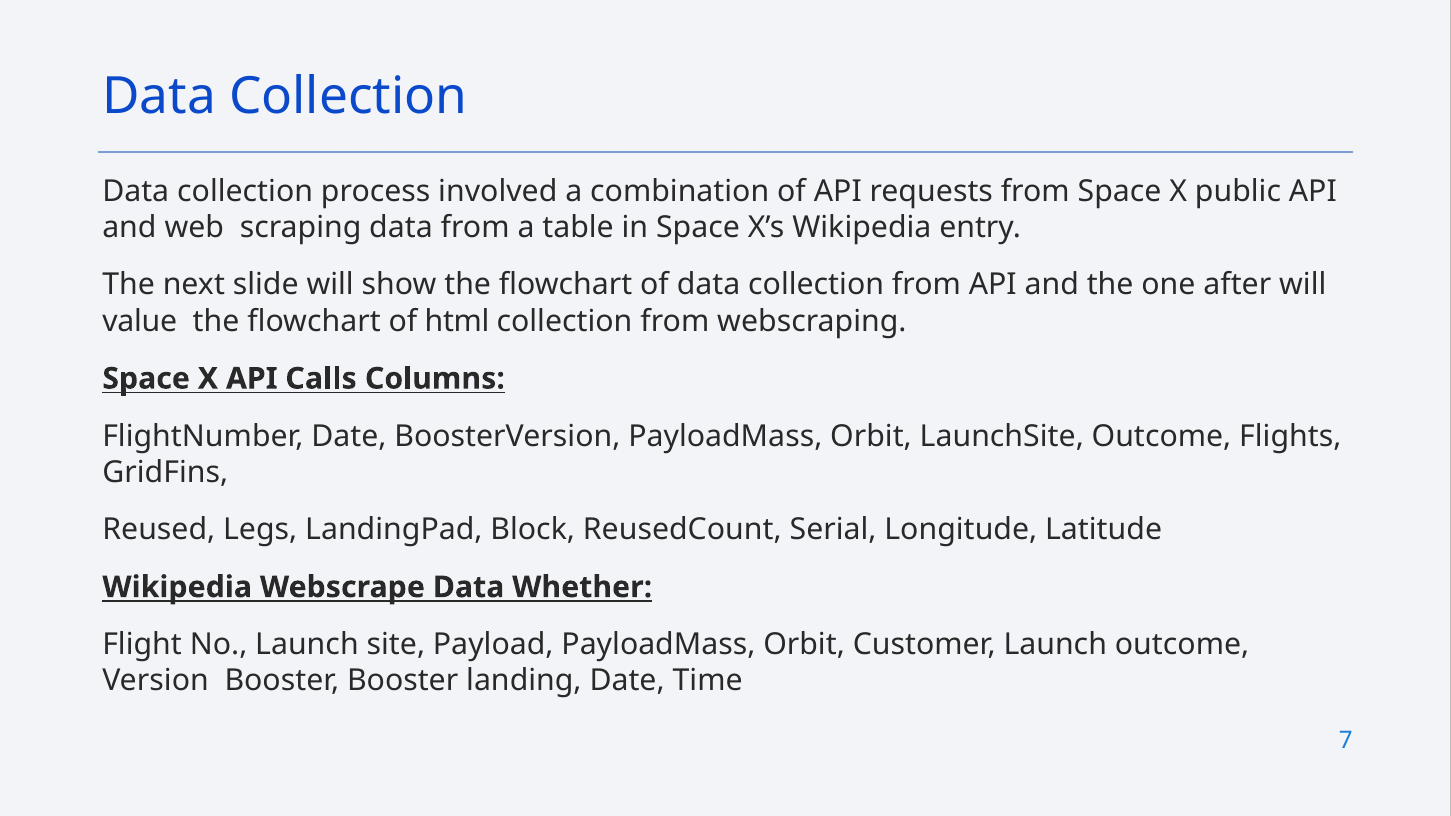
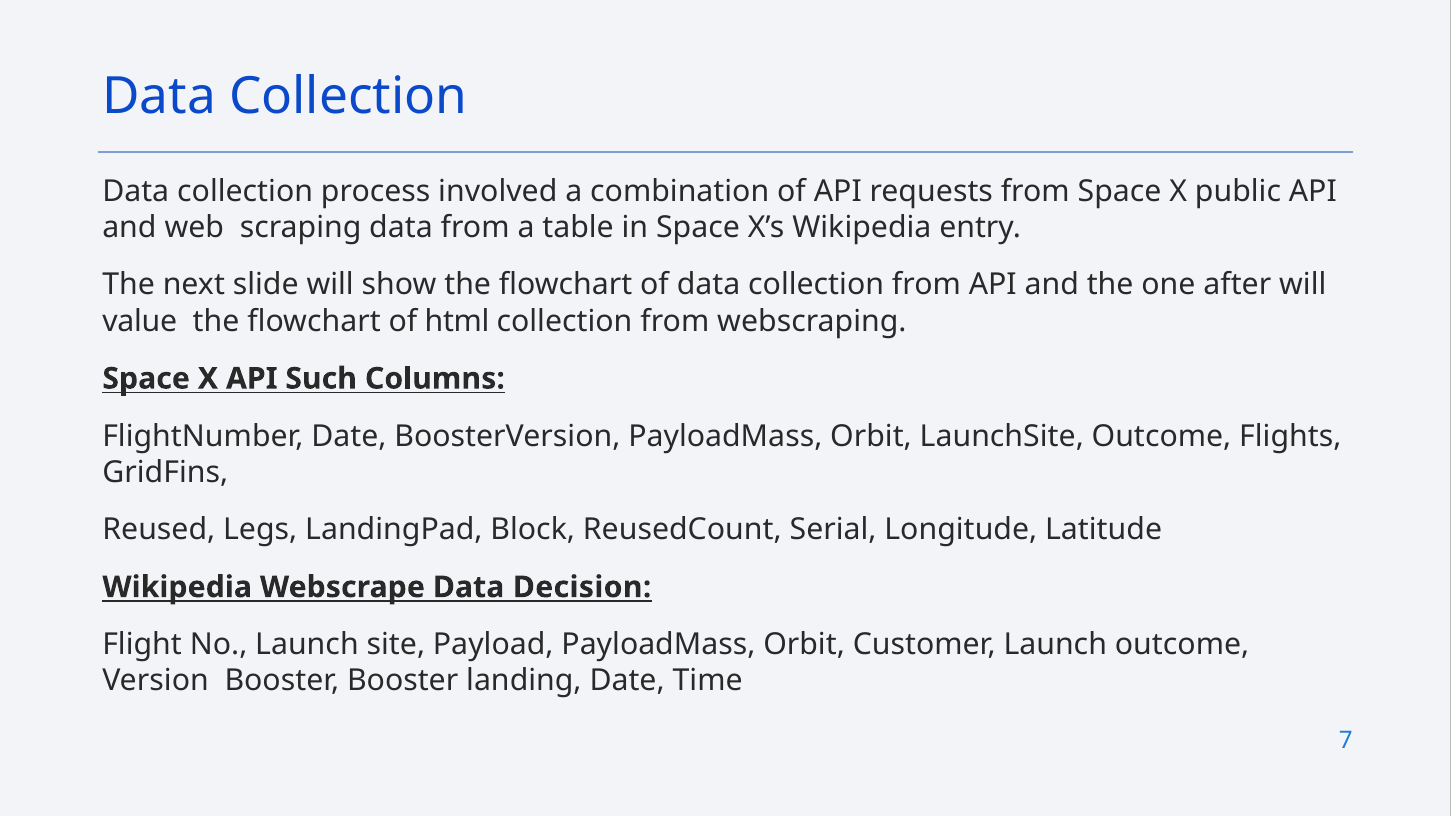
Calls: Calls -> Such (321, 379)
Whether: Whether -> Decision (582, 587)
